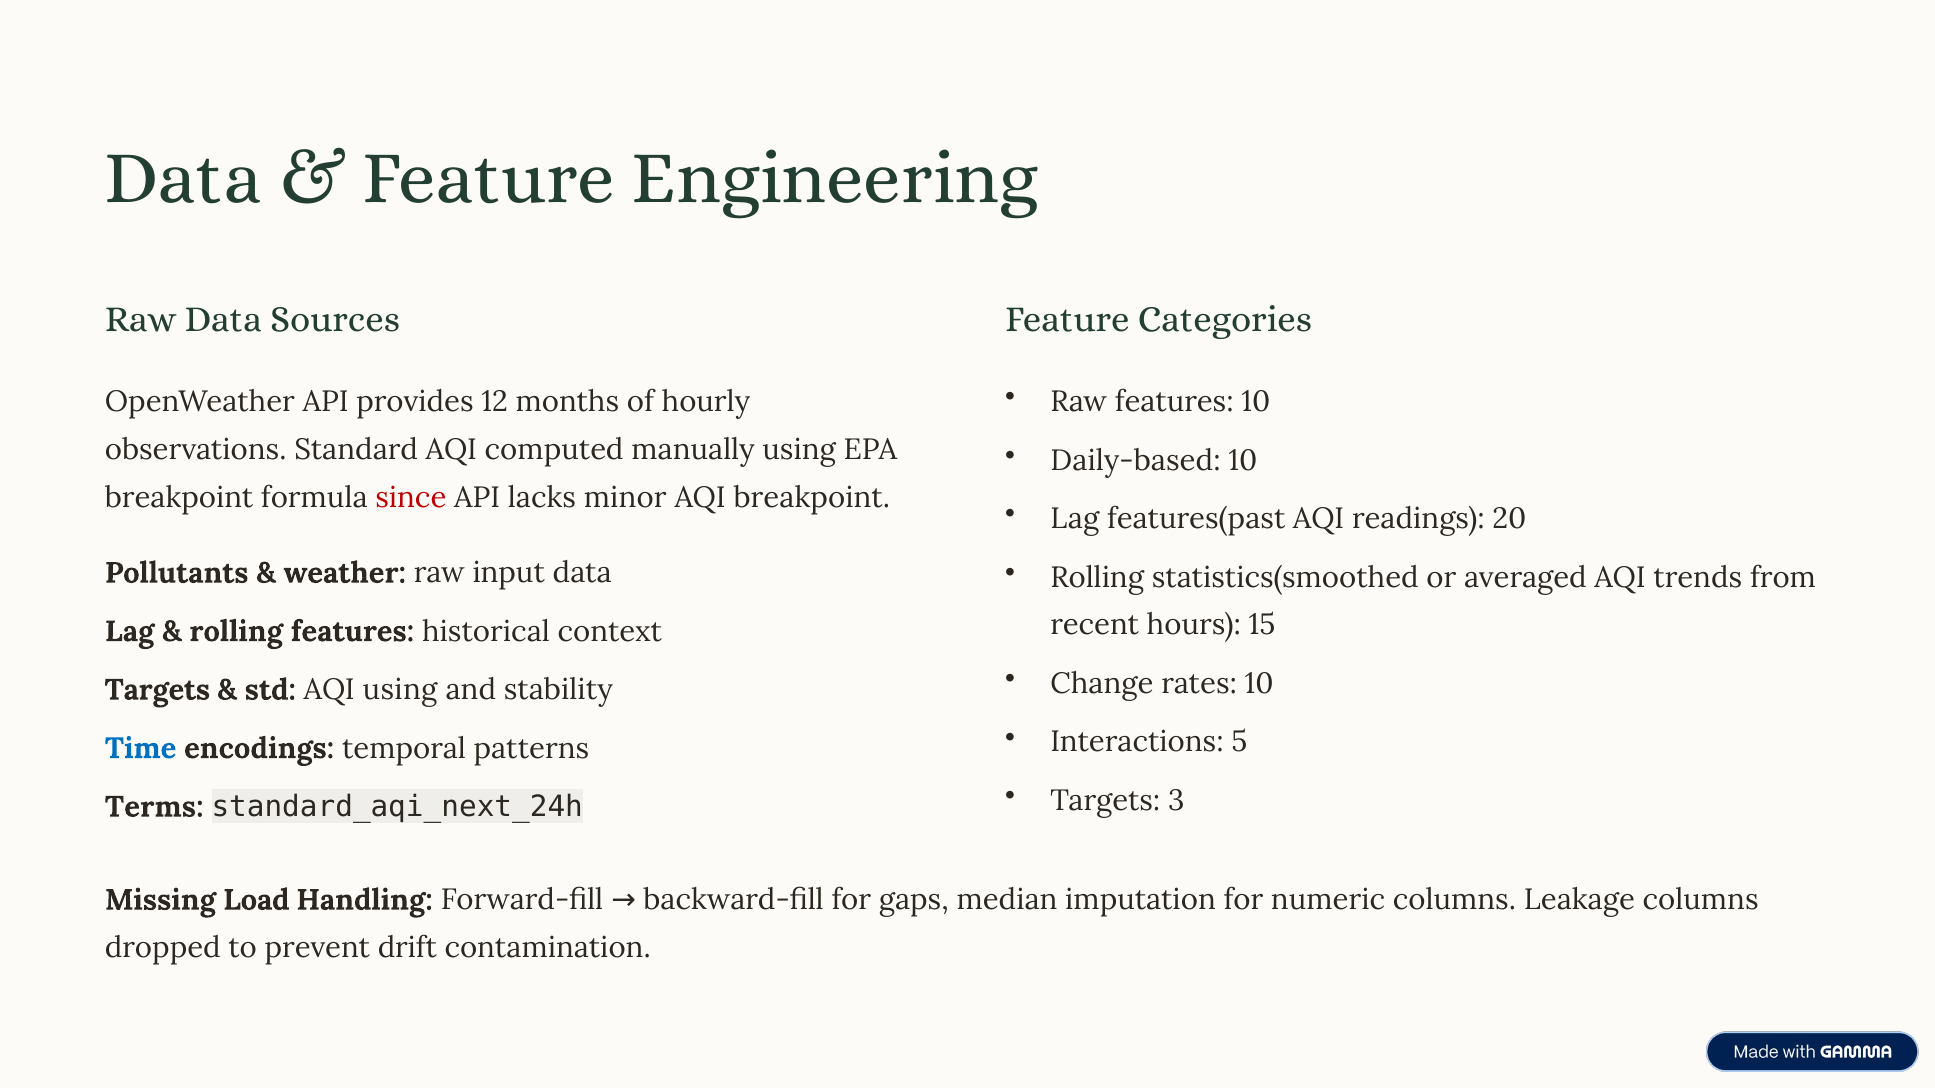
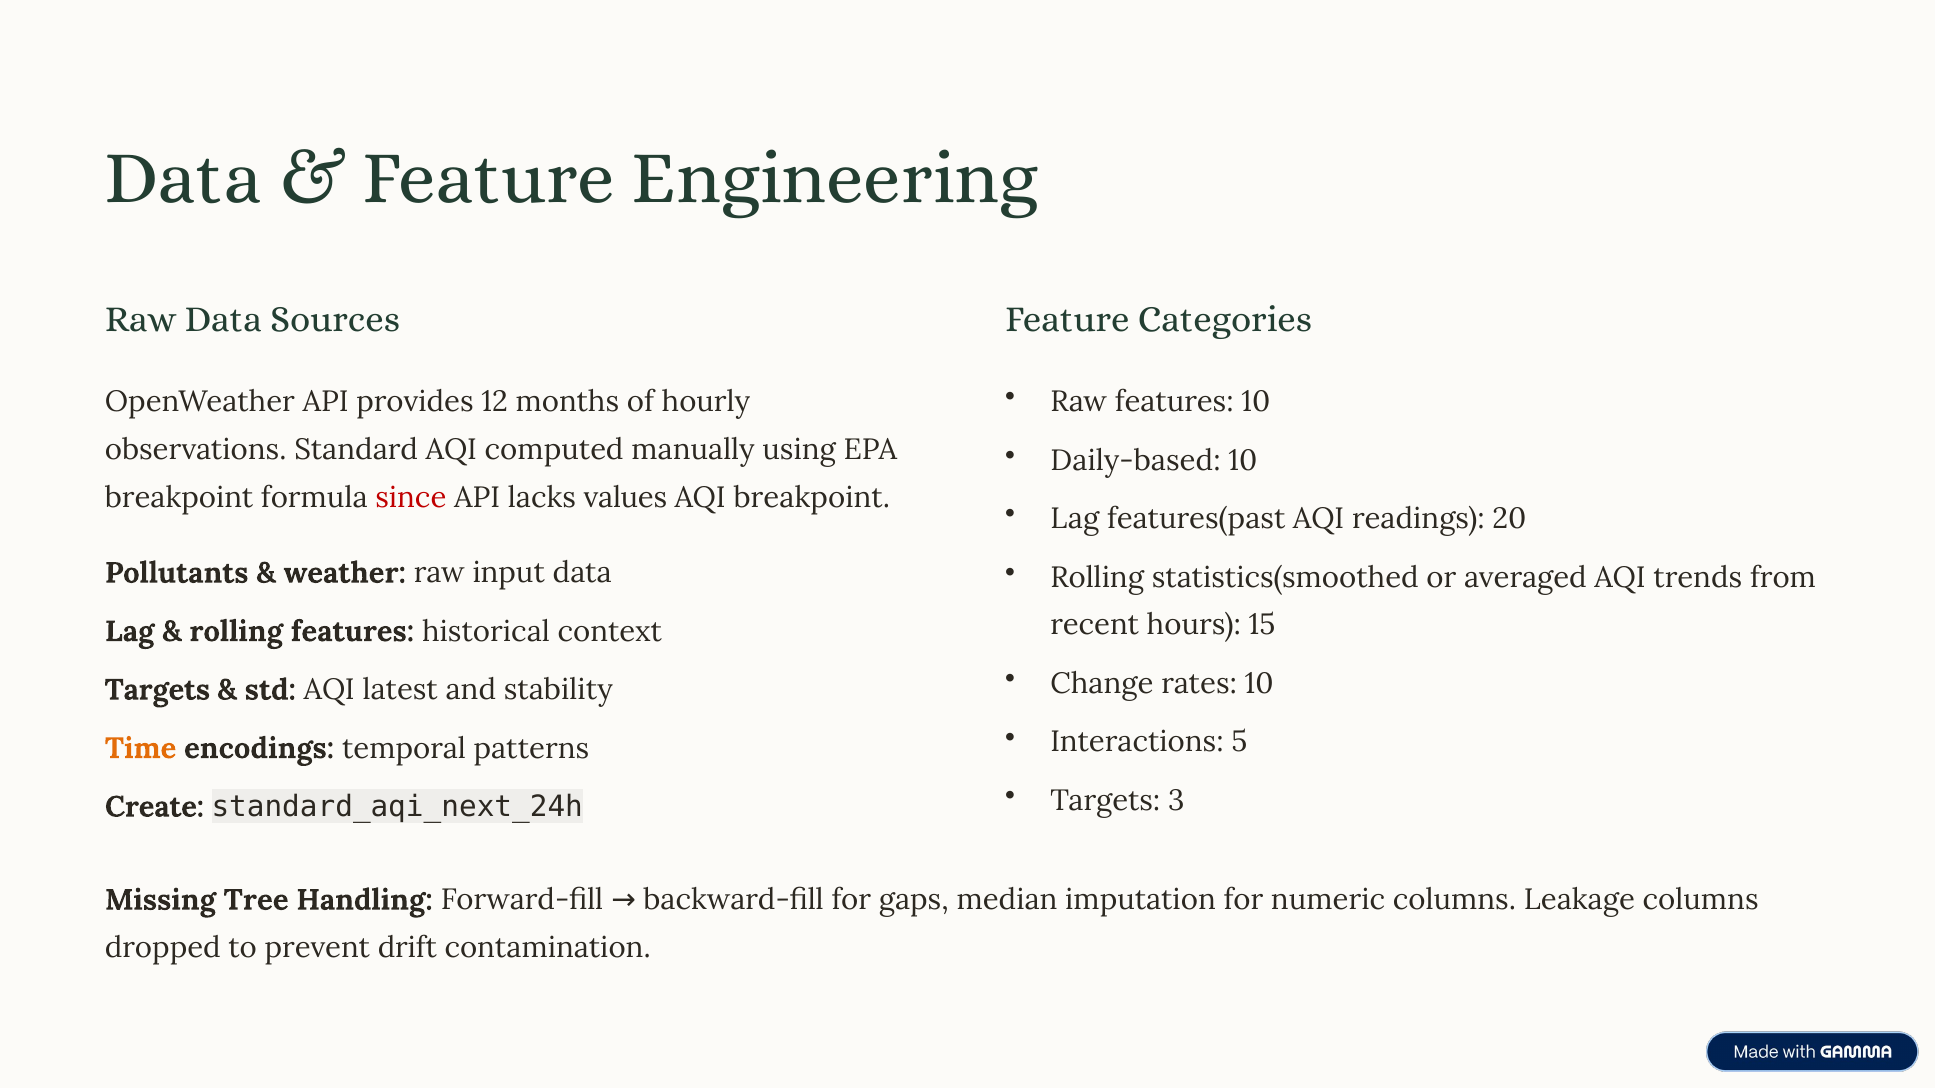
minor: minor -> values (625, 498)
AQI using: using -> latest (400, 690)
Time colour: blue -> orange (141, 749)
Terms: Terms -> Create (154, 807)
Load: Load -> Tree (256, 900)
